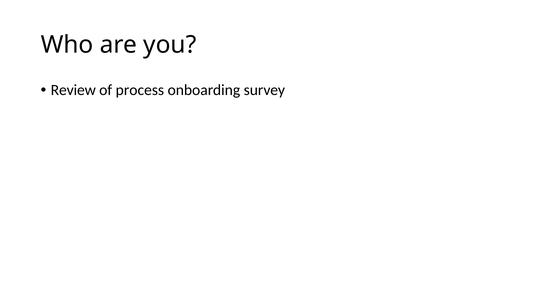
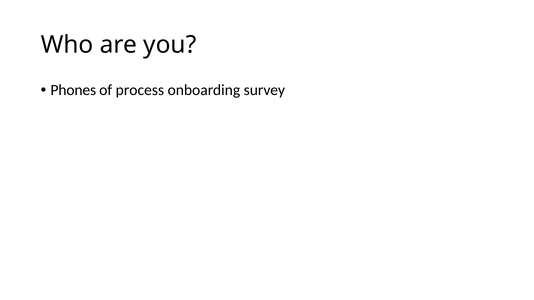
Review: Review -> Phones (73, 90)
